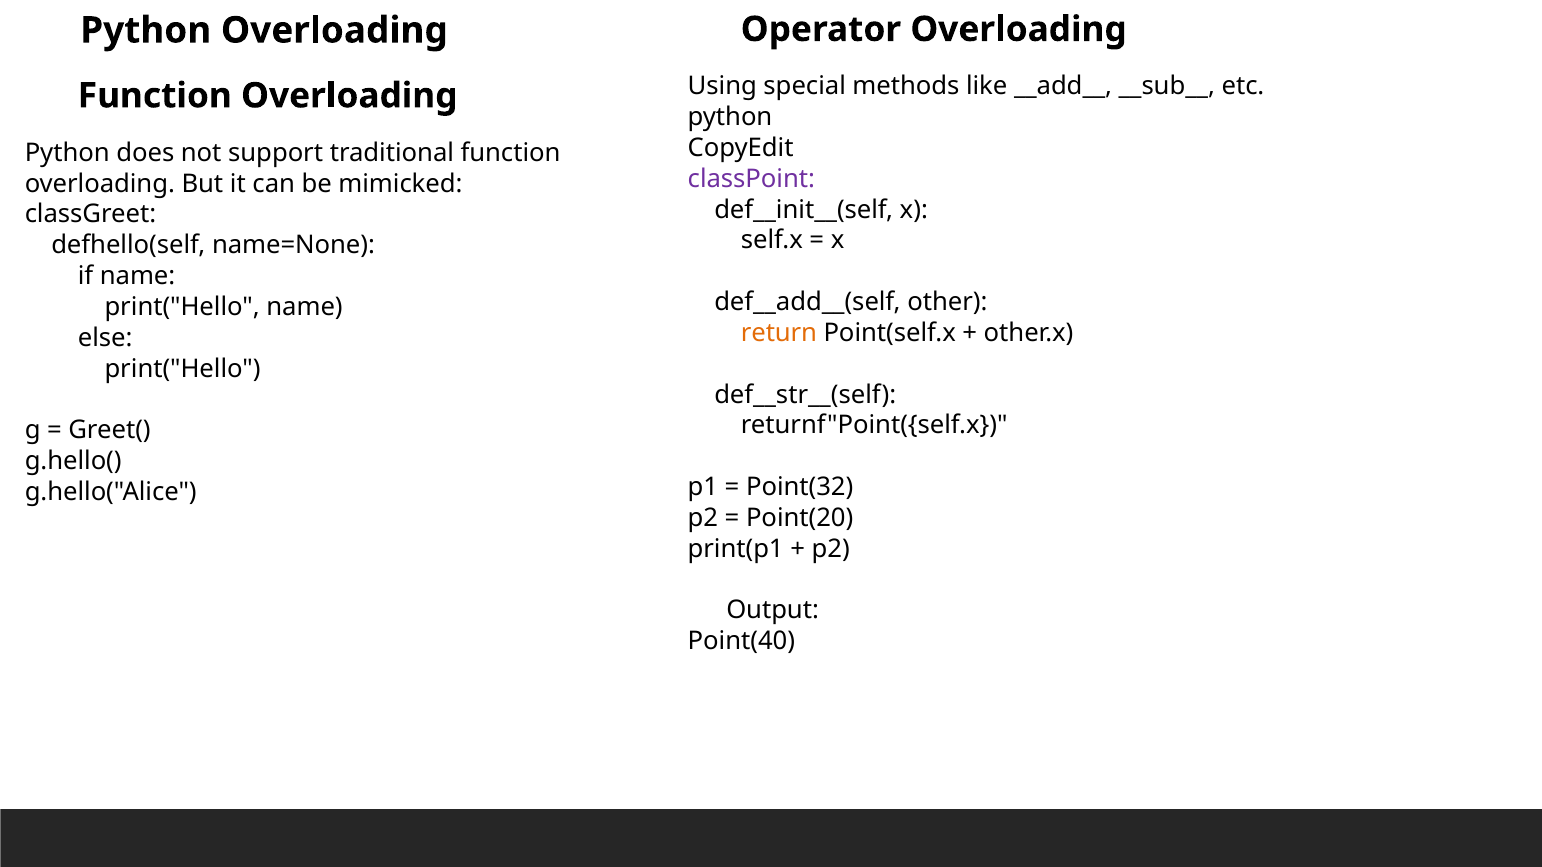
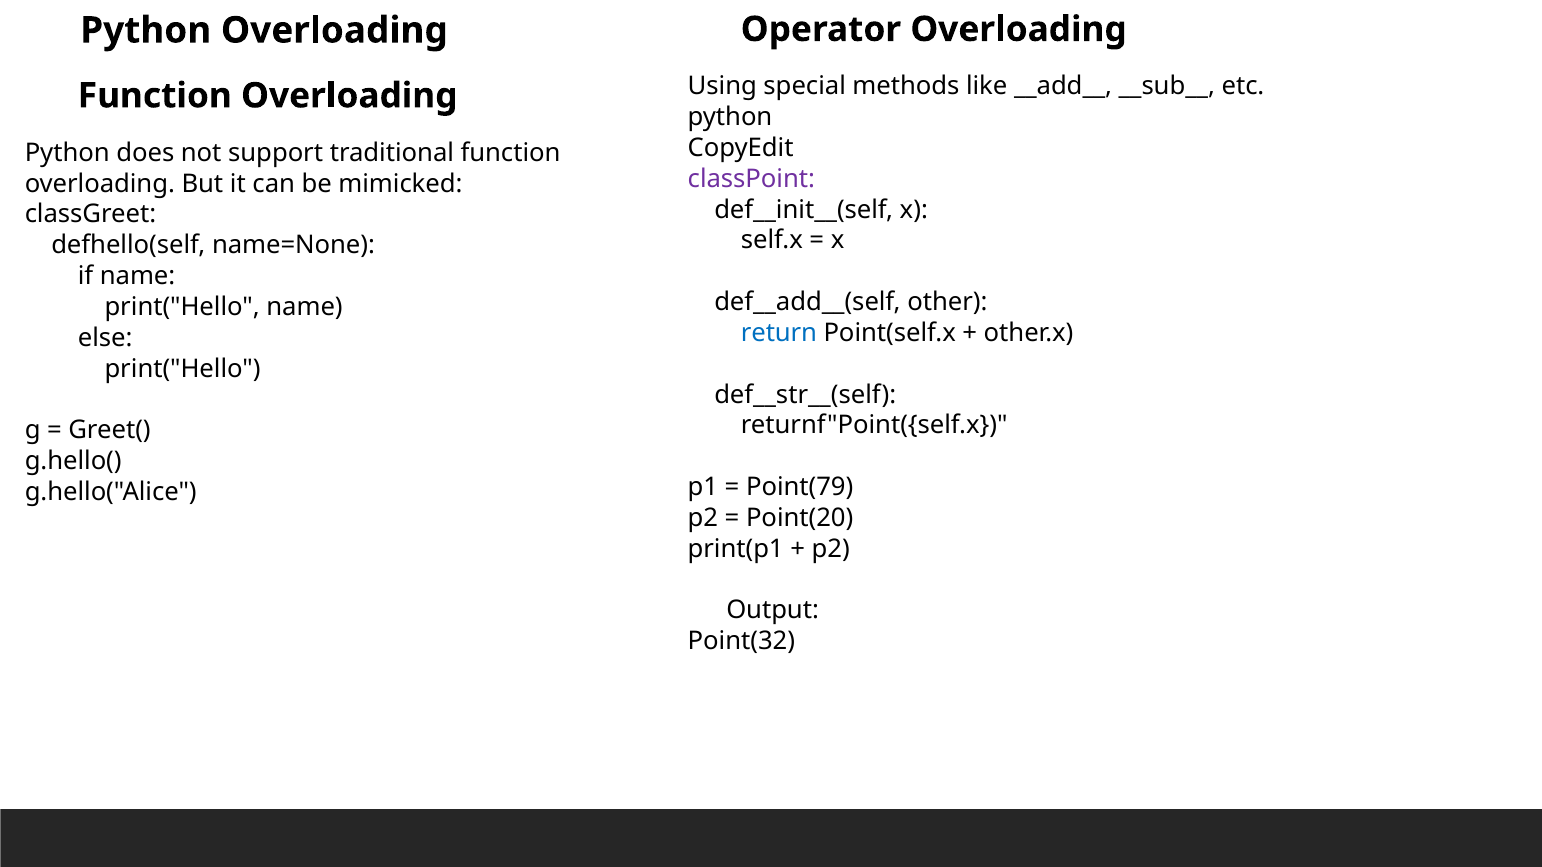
return colour: orange -> blue (779, 333)
Point(32: Point(32 -> Point(79 (800, 487)
Point(40: Point(40 -> Point(32 (741, 641)
